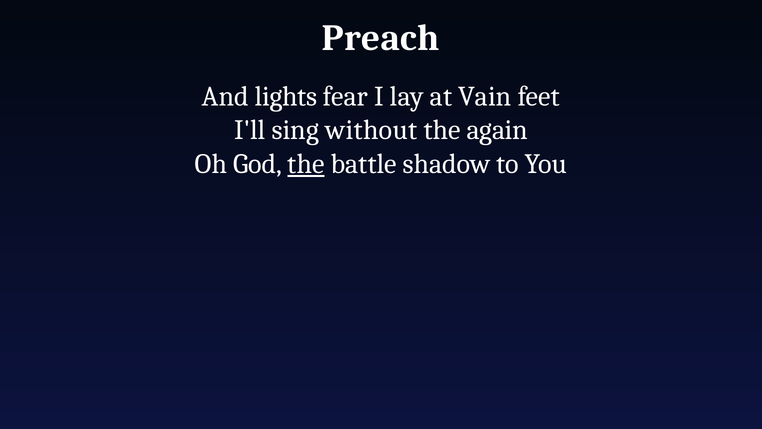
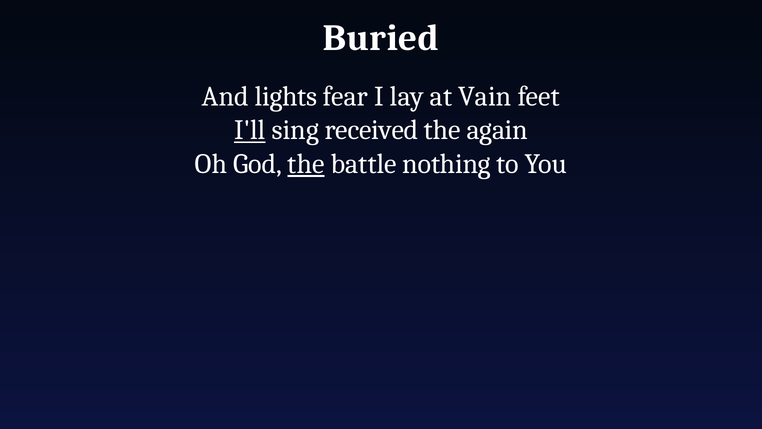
Preach: Preach -> Buried (381, 38)
I'll underline: none -> present (250, 130)
without: without -> received (371, 130)
shadow: shadow -> nothing (447, 164)
